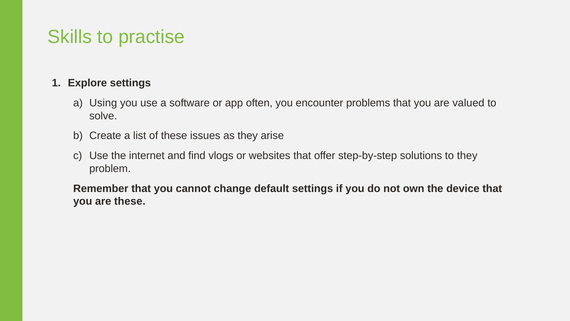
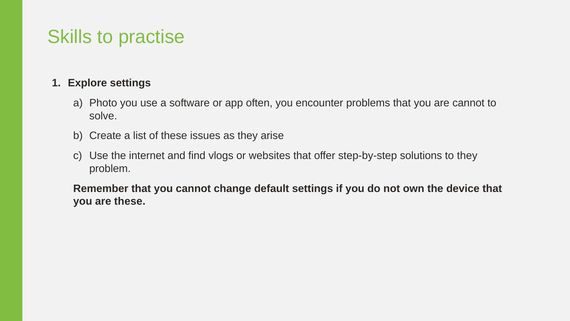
Using: Using -> Photo (103, 103)
are valued: valued -> cannot (468, 103)
